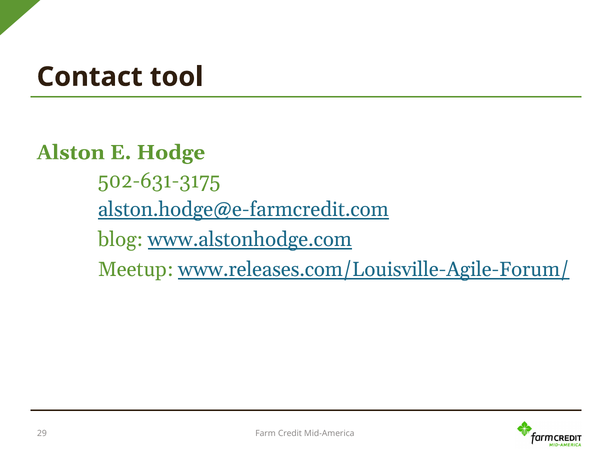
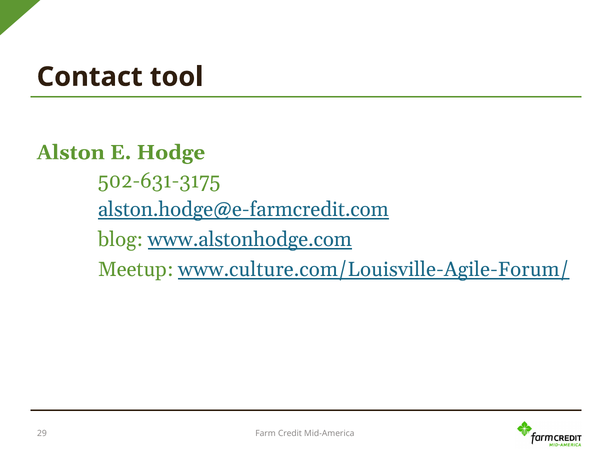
www.releases.com/Louisville-Agile-Forum/: www.releases.com/Louisville-Agile-Forum/ -> www.culture.com/Louisville-Agile-Forum/ (374, 270)
